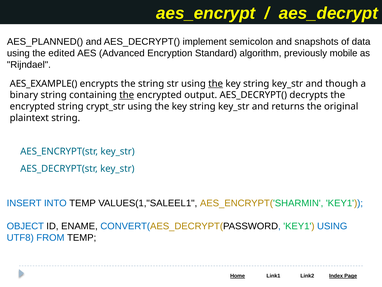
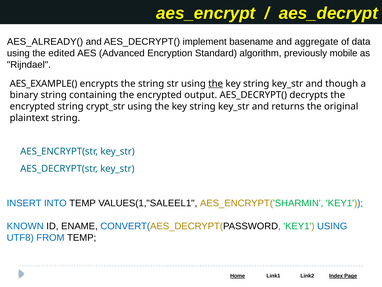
AES_PLANNED(: AES_PLANNED( -> AES_ALREADY( (45, 42)
semicolon: semicolon -> basename (251, 42)
snapshots: snapshots -> aggregate (317, 42)
the underline: present -> none (127, 95)
OBJECT: OBJECT -> KNOWN (25, 226)
